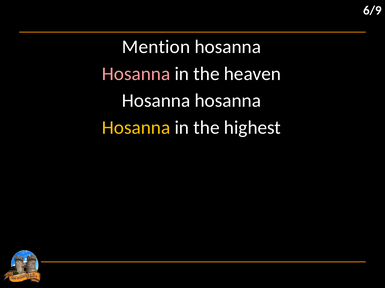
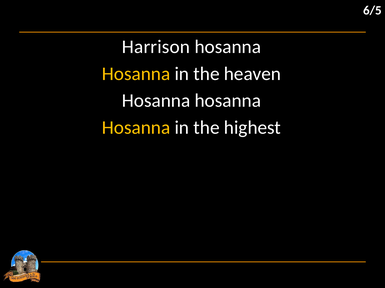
6/9: 6/9 -> 6/5 (372, 10)
Mention: Mention -> Harrison (156, 47)
Hosanna colour: pink -> yellow (136, 74)
